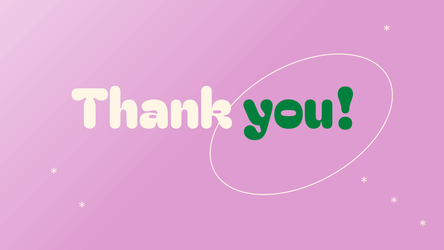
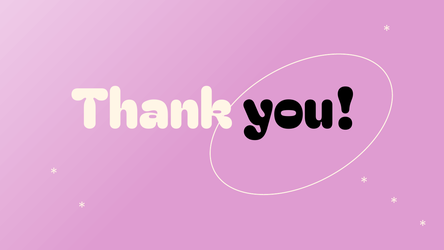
you colour: green -> black (300, 110)
